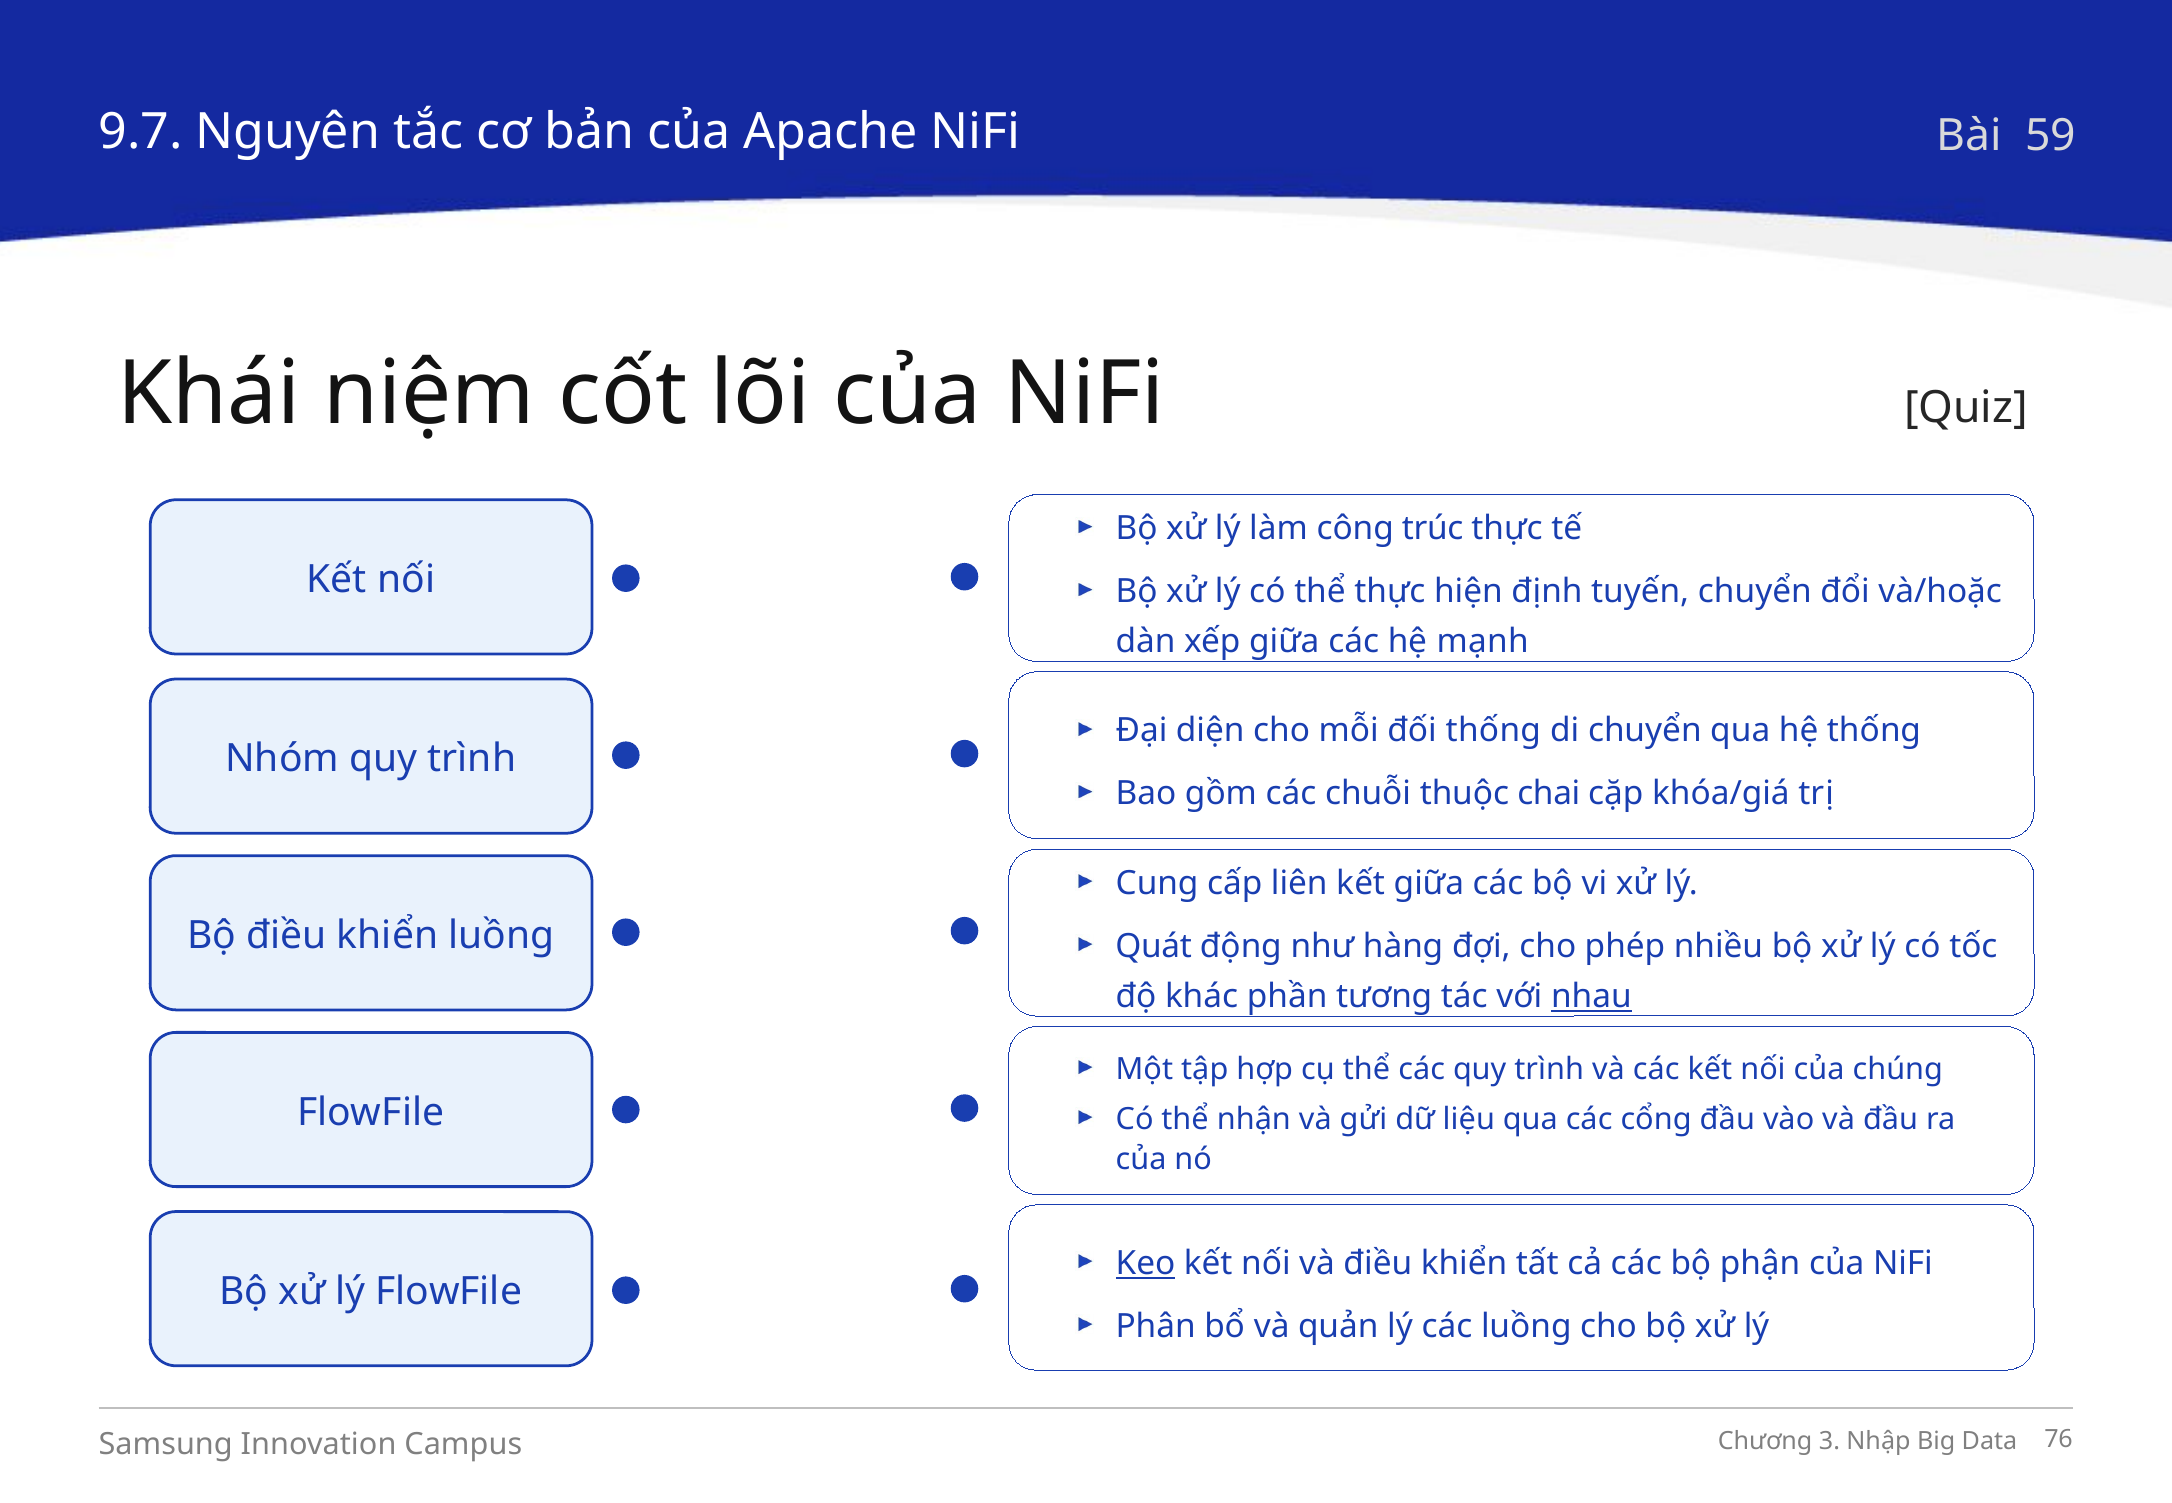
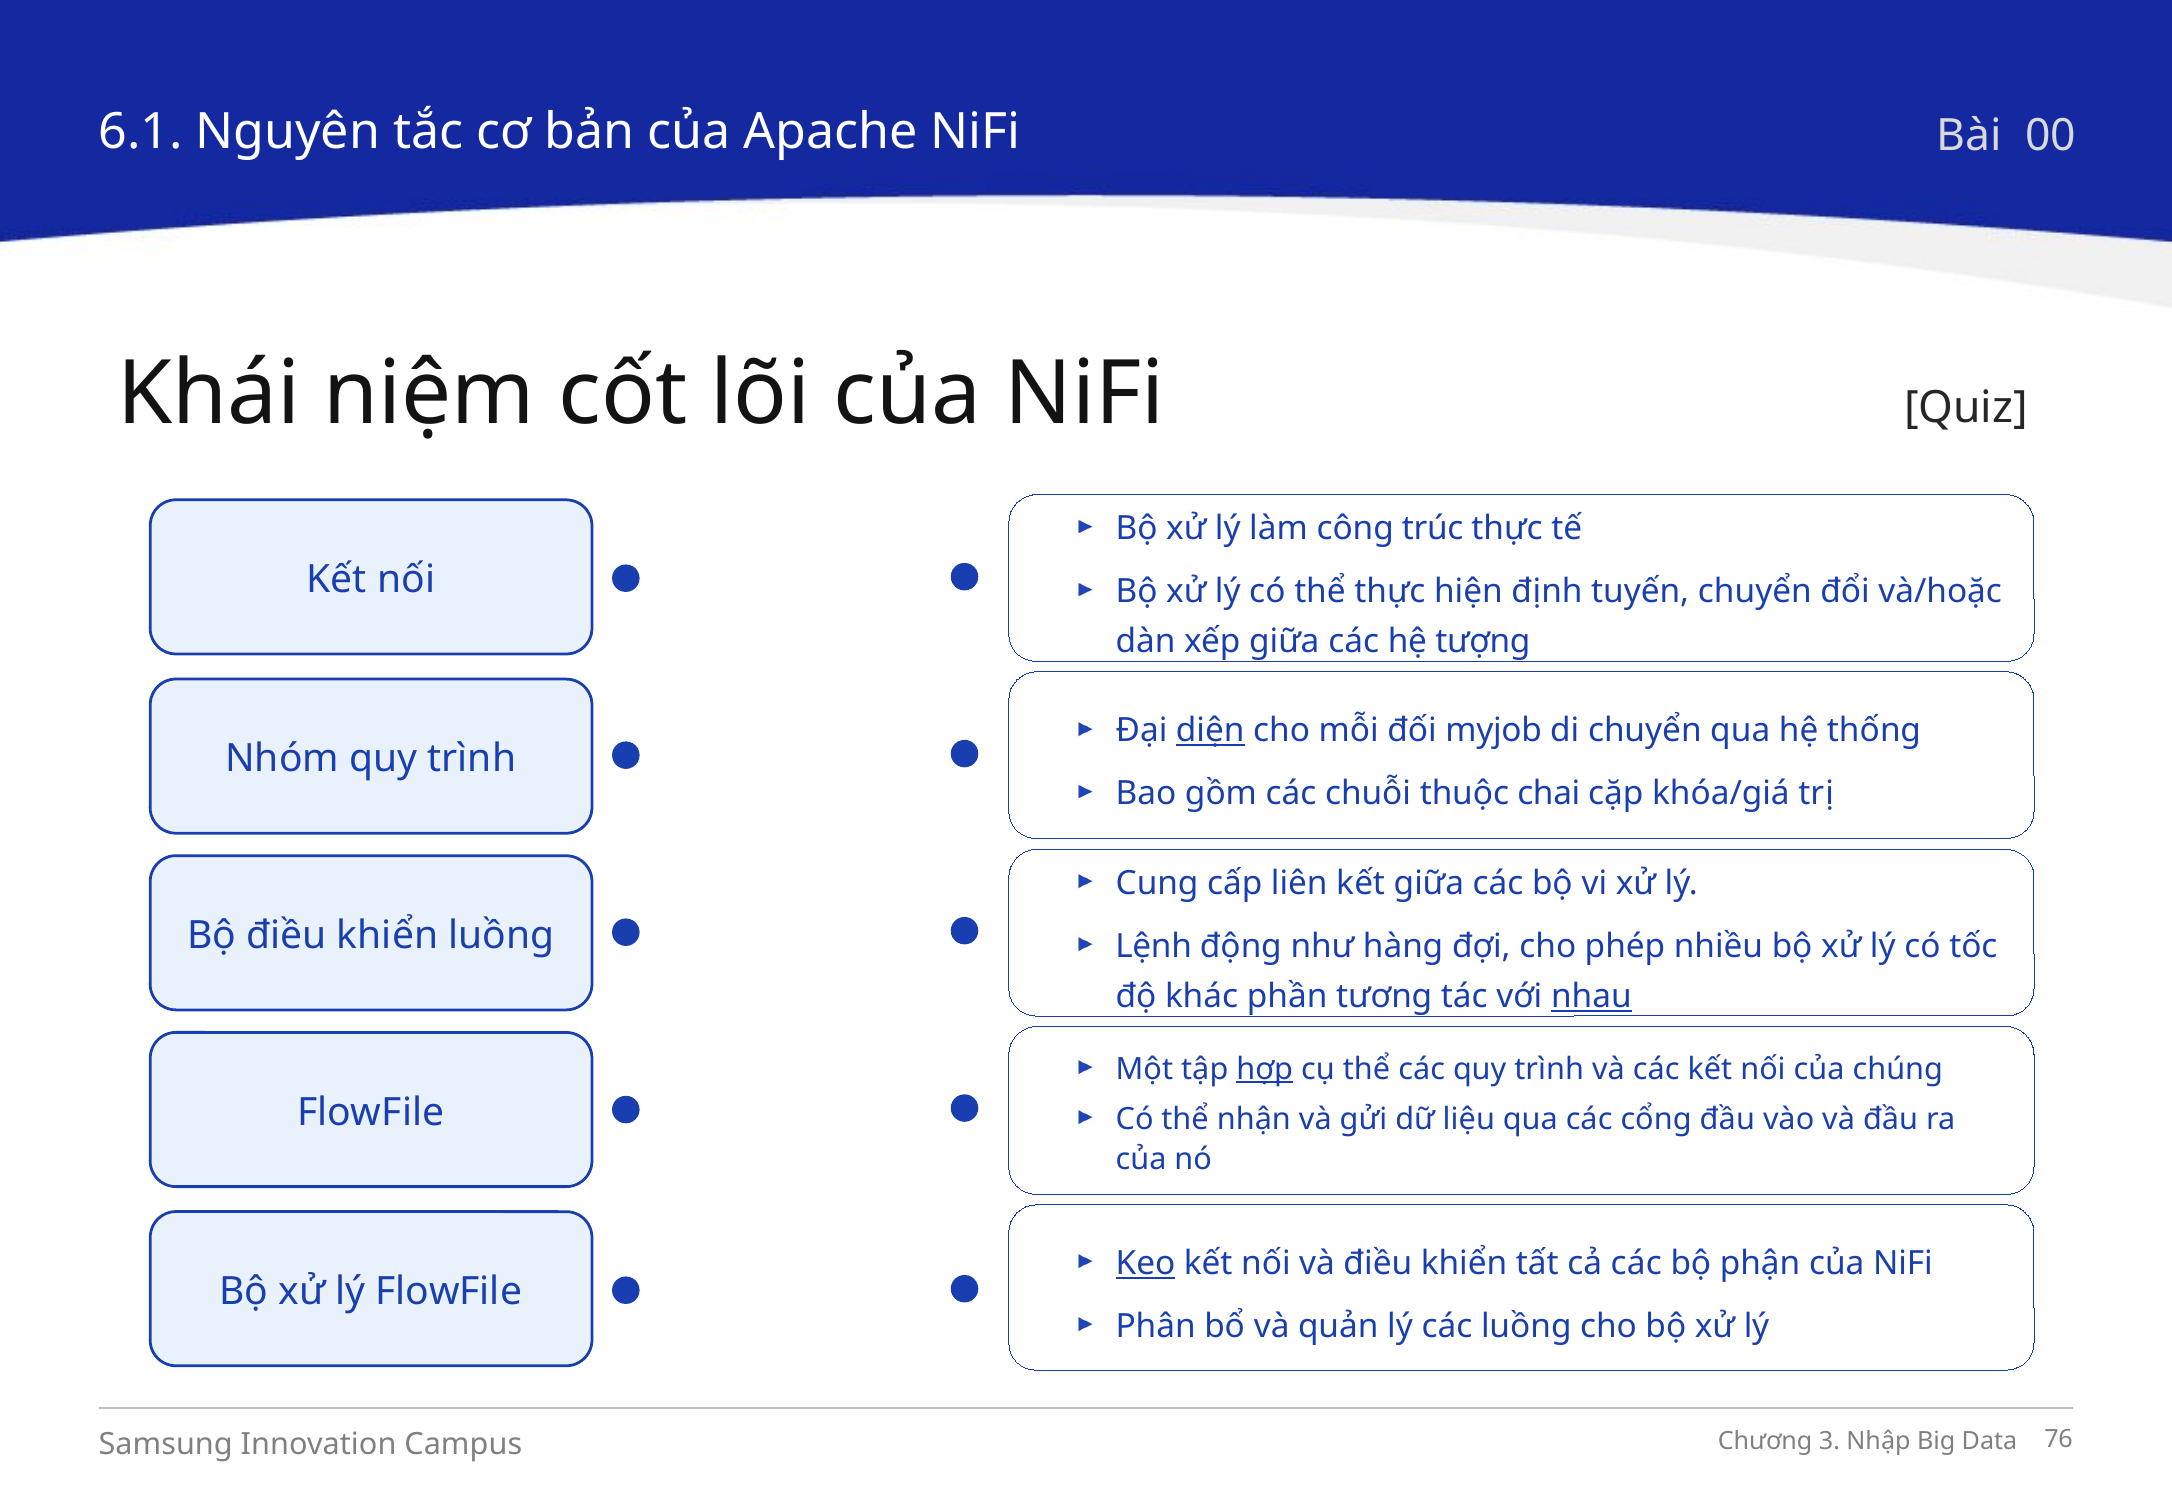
9.7: 9.7 -> 6.1 (141, 132)
59: 59 -> 00 (2051, 136)
mạnh: mạnh -> tượng (1483, 642)
diện underline: none -> present (1210, 731)
đối thống: thống -> myjob (1494, 731)
Quát: Quát -> Lệnh (1154, 947)
hợp underline: none -> present (1265, 1069)
